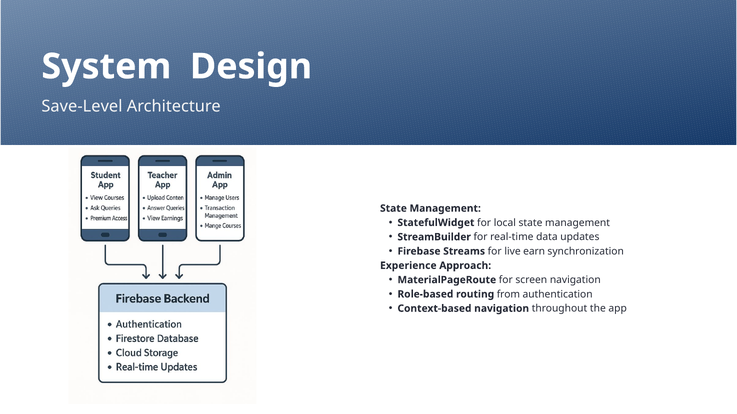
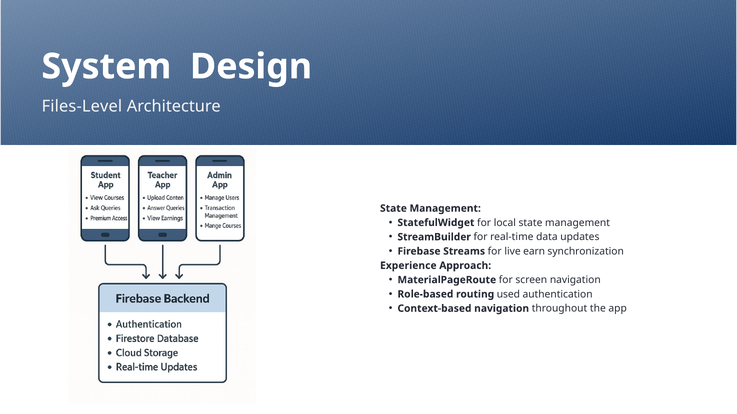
Save-Level: Save-Level -> Files-Level (82, 106)
from: from -> used (508, 295)
